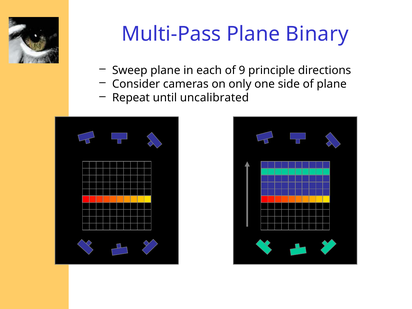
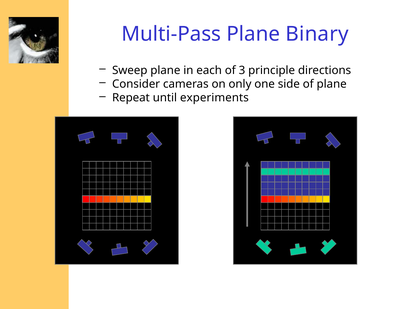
9: 9 -> 3 (242, 70)
uncalibrated: uncalibrated -> experiments (214, 98)
